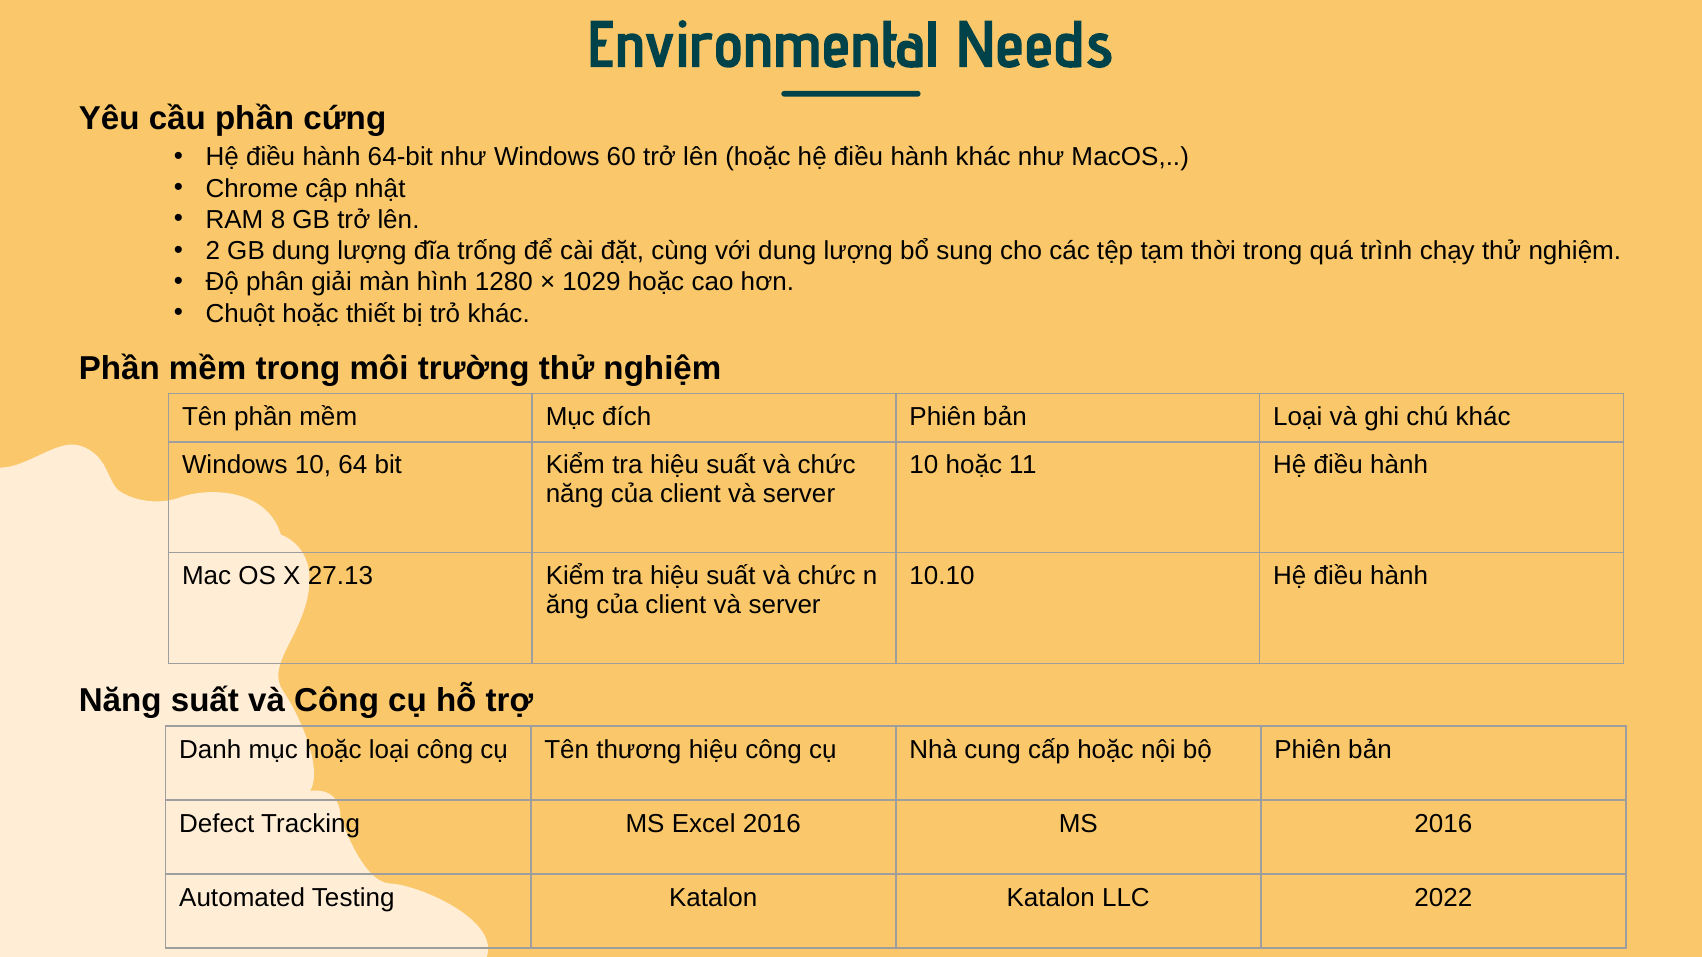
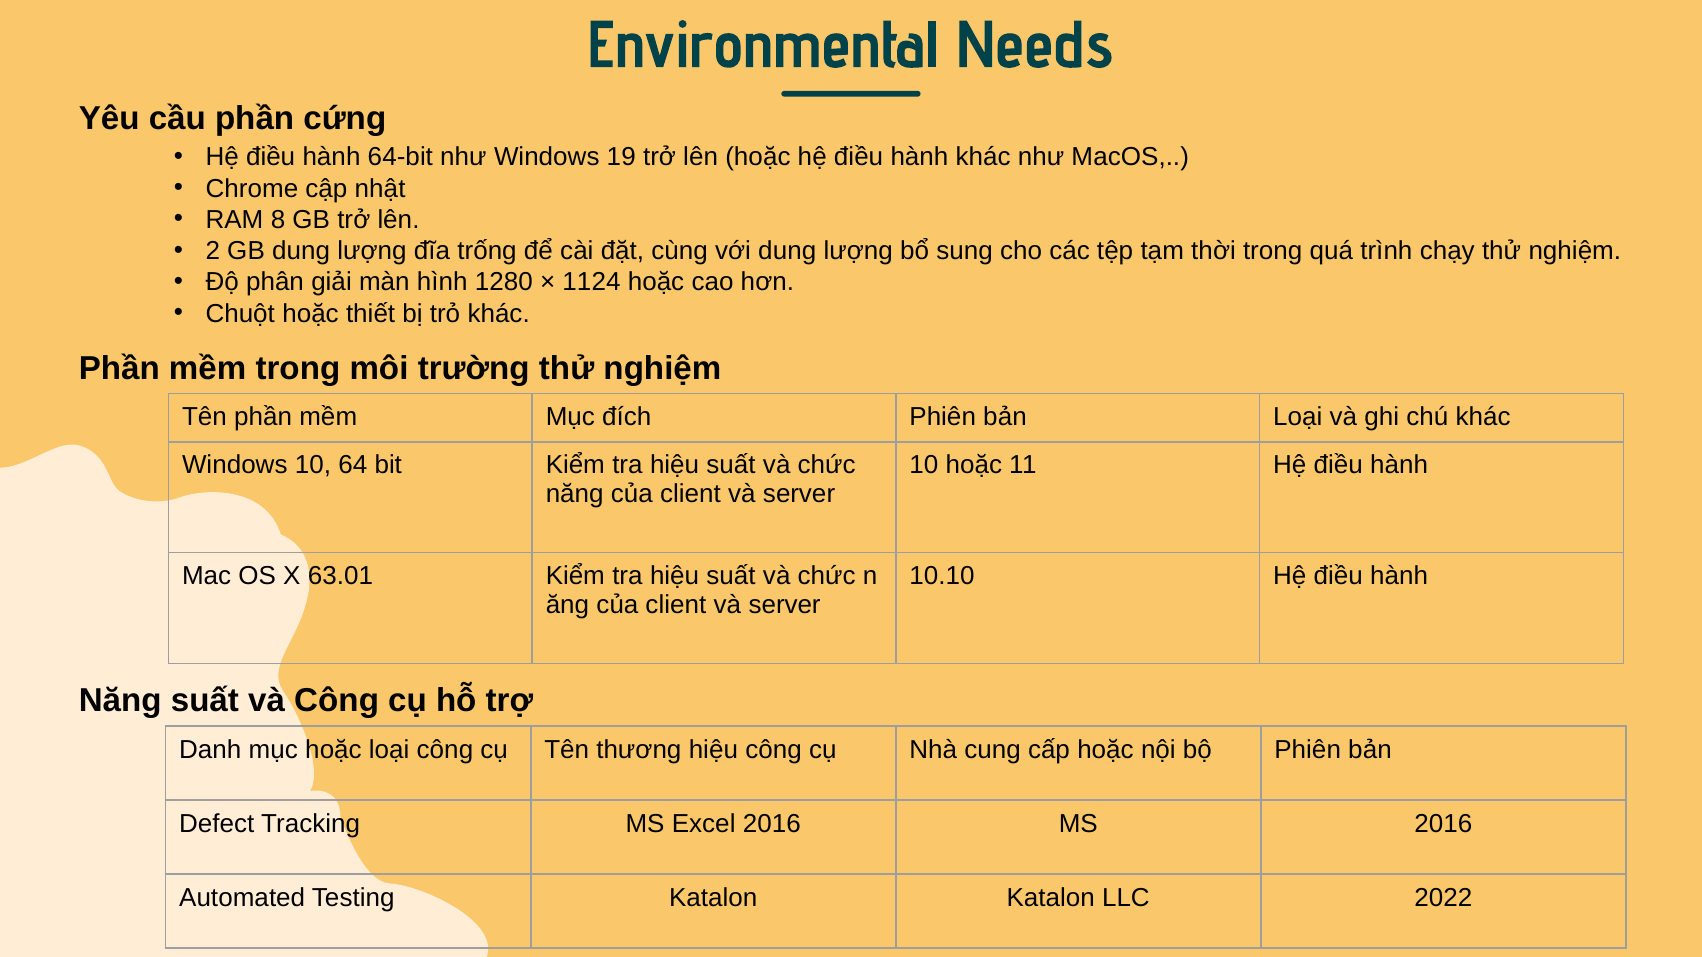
60: 60 -> 19 (621, 157)
1029: 1029 -> 1124 (591, 282)
27.13: 27.13 -> 63.01 (340, 576)
